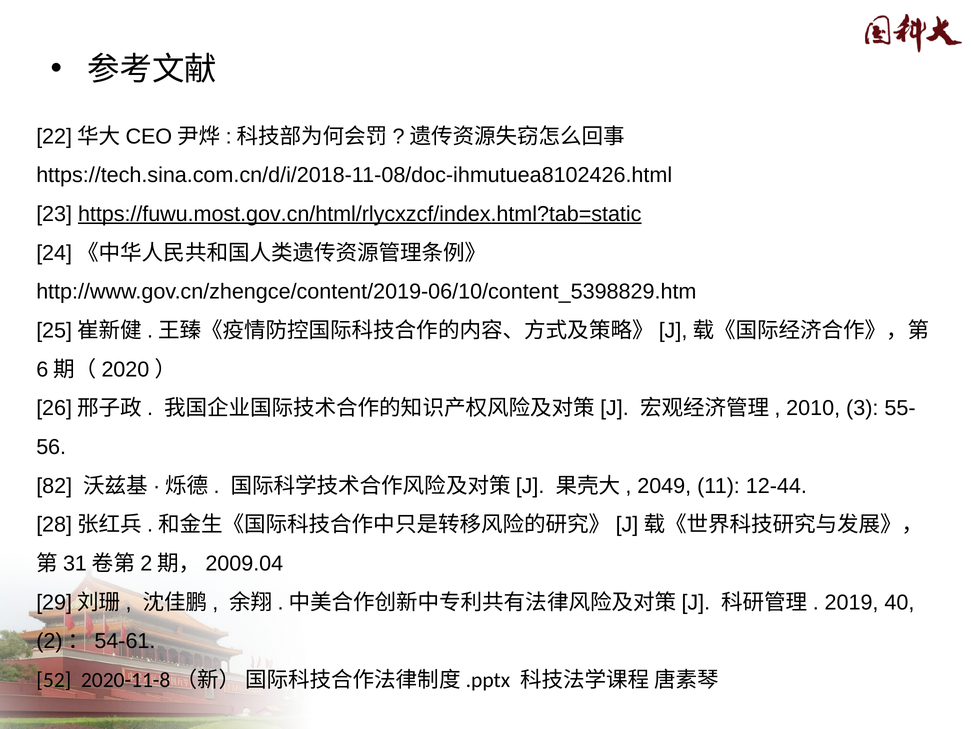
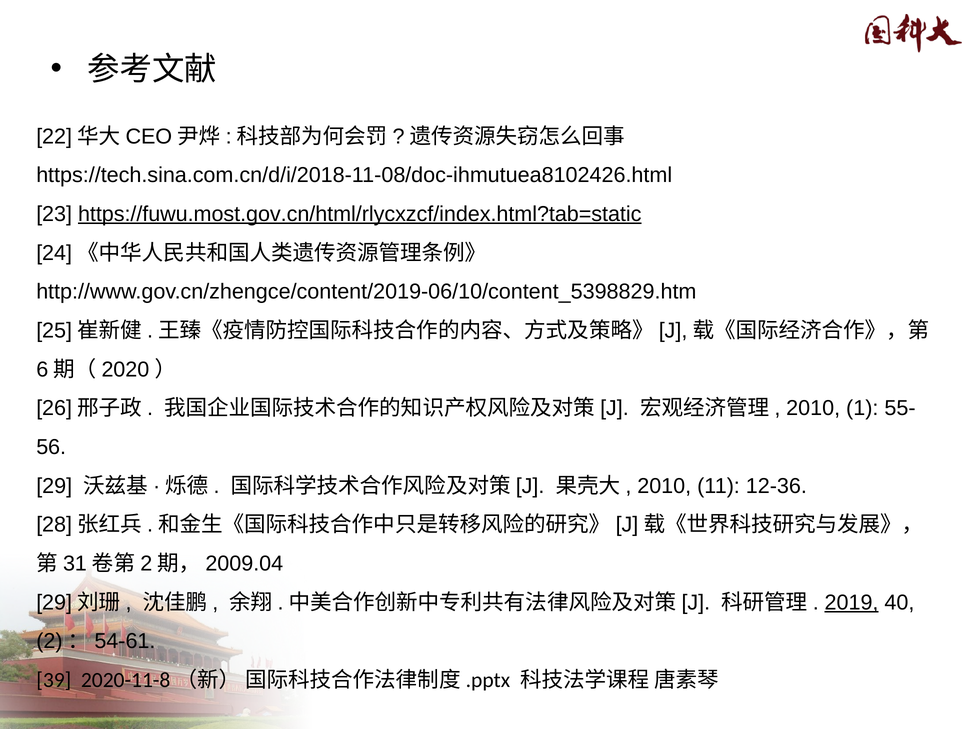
3: 3 -> 1 (862, 408)
82: 82 -> 29 (54, 486)
2049: 2049 -> 2010 (664, 486)
12-44: 12-44 -> 12-36 (776, 486)
2019 underline: none -> present (852, 603)
52: 52 -> 39 (54, 680)
